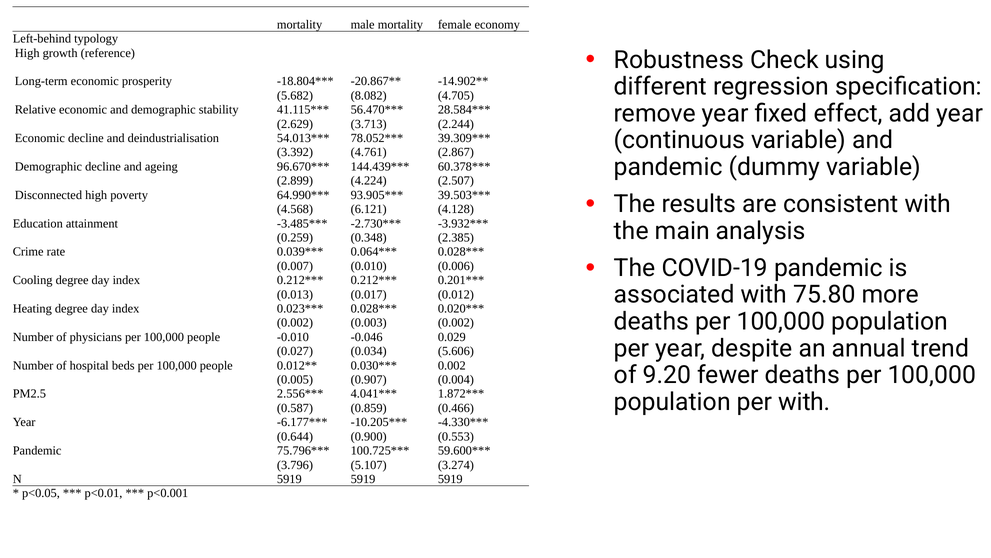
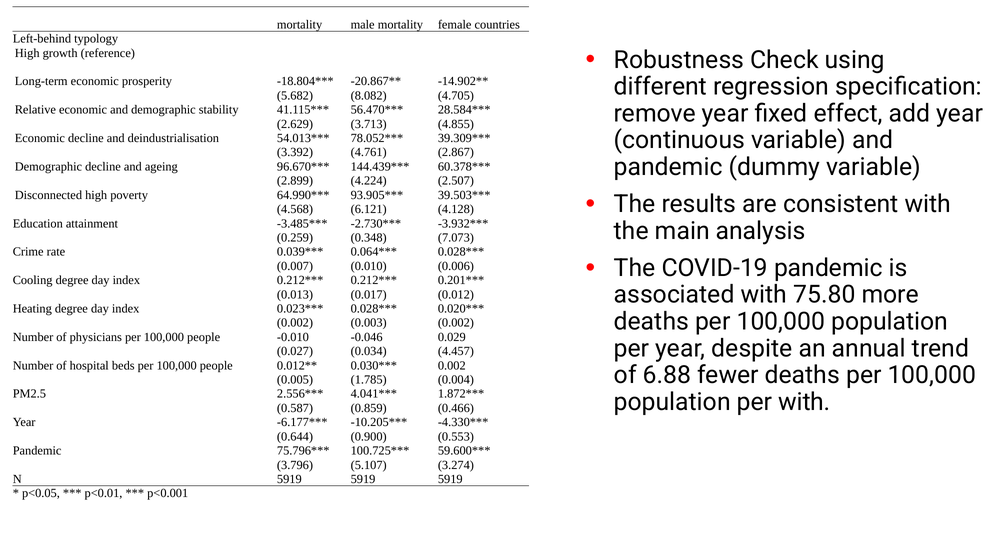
economy: economy -> countries (497, 25)
2.244: 2.244 -> 4.855 (456, 124)
2.385: 2.385 -> 7.073 (456, 237)
5.606: 5.606 -> 4.457 (456, 351)
9.20: 9.20 -> 6.88 (667, 375)
0.907: 0.907 -> 1.785 (369, 379)
